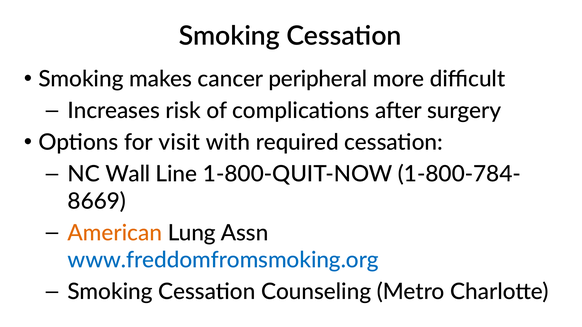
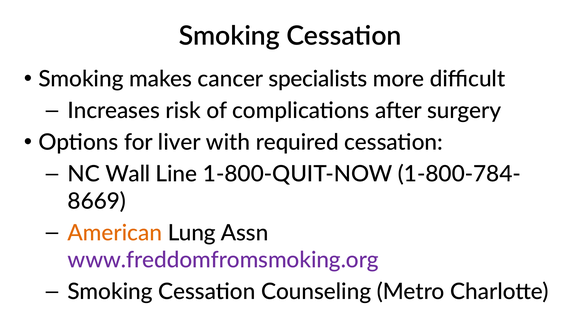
peripheral: peripheral -> specialists (318, 79)
visit: visit -> liver (179, 143)
www.freddomfromsmoking.org colour: blue -> purple (223, 260)
